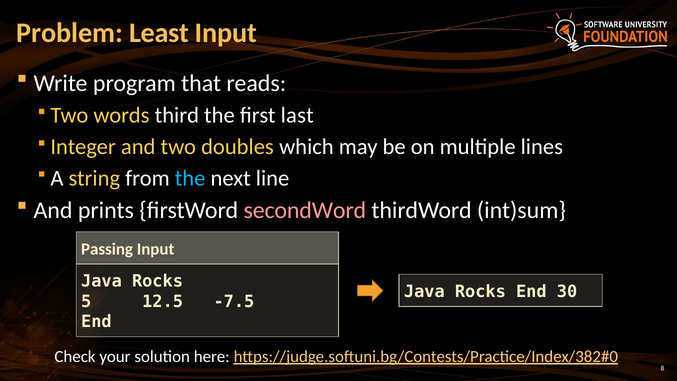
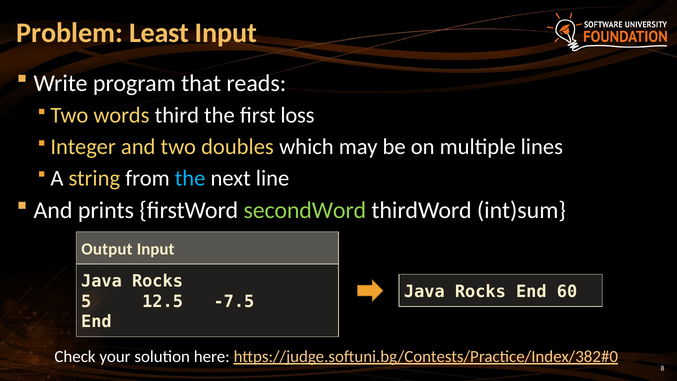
last: last -> loss (297, 116)
secondWord colour: pink -> light green (305, 210)
Passing: Passing -> Output (107, 249)
30: 30 -> 60 (567, 292)
